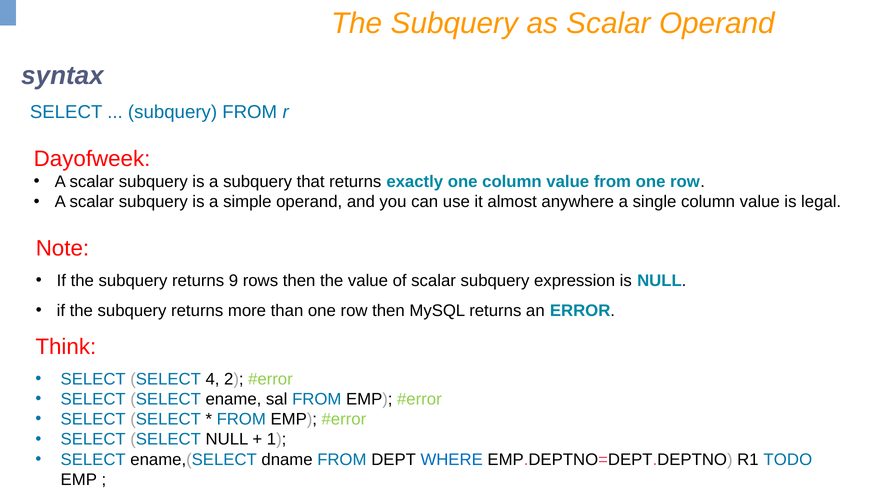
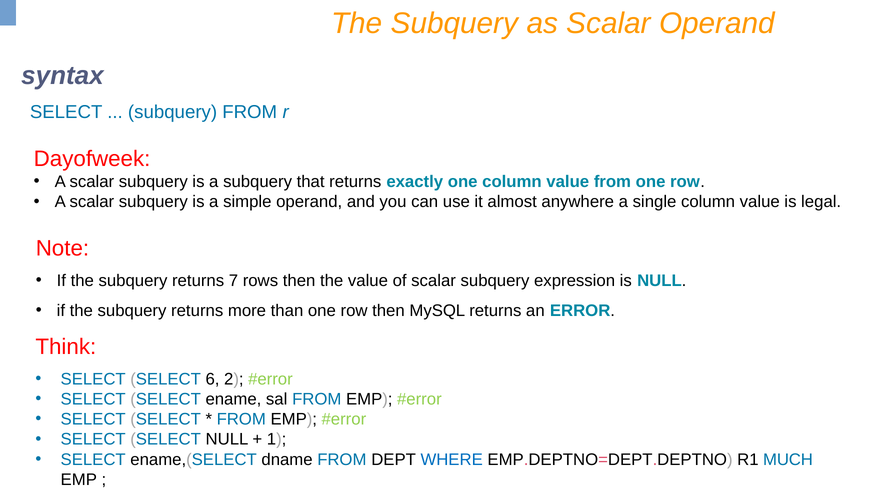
9: 9 -> 7 (233, 280)
4: 4 -> 6 (213, 379)
TODO: TODO -> MUCH (788, 459)
